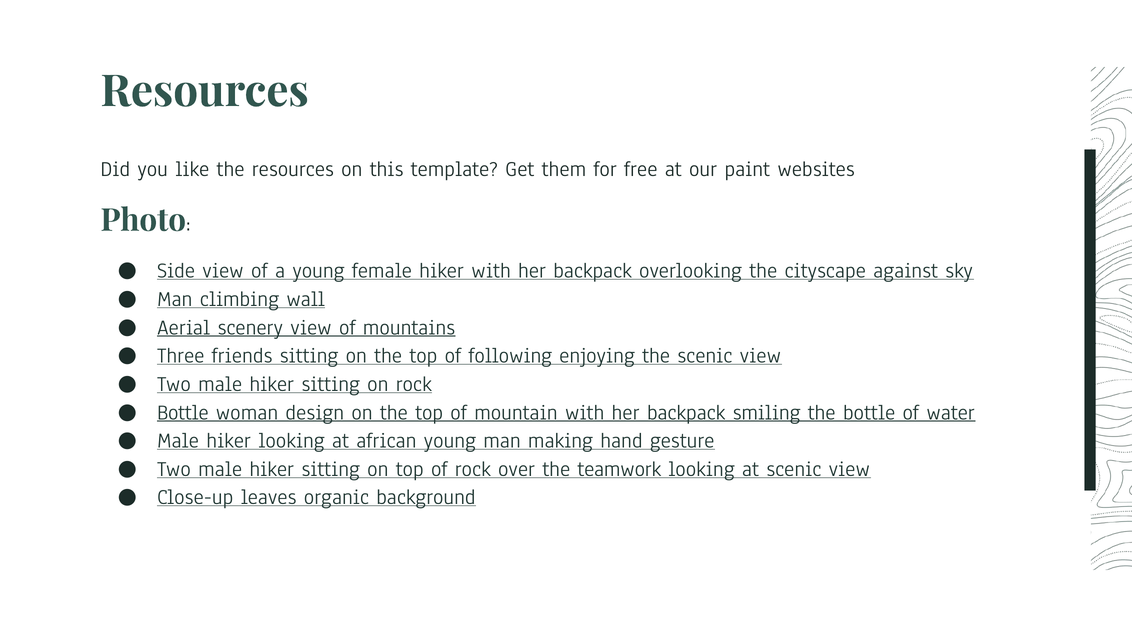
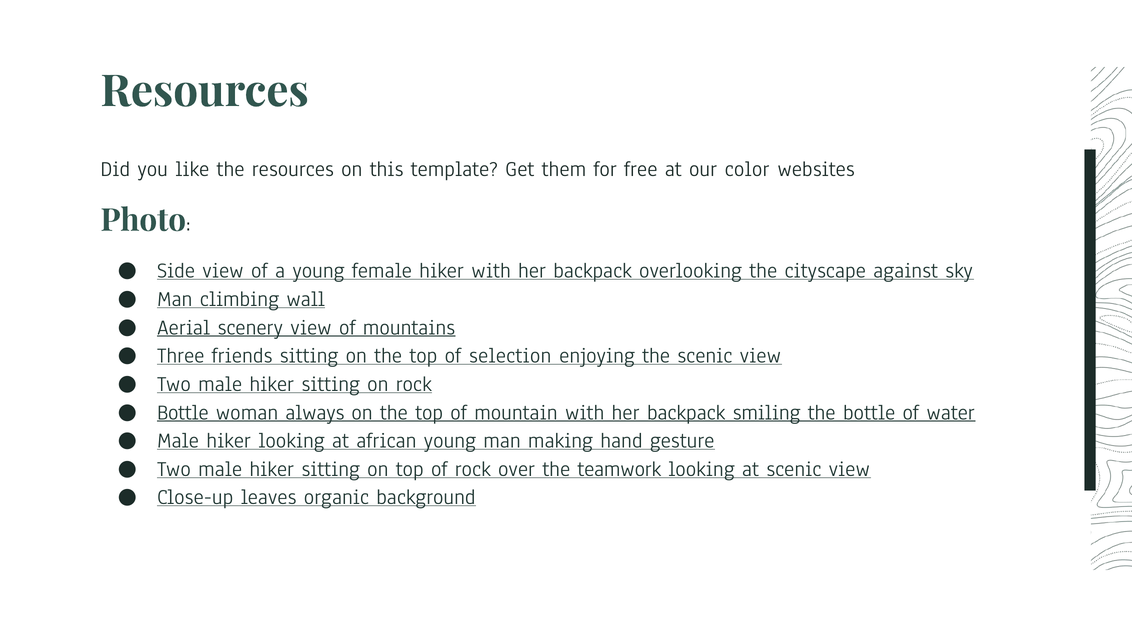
paint: paint -> color (747, 169)
following: following -> selection (510, 356)
design: design -> always (315, 412)
